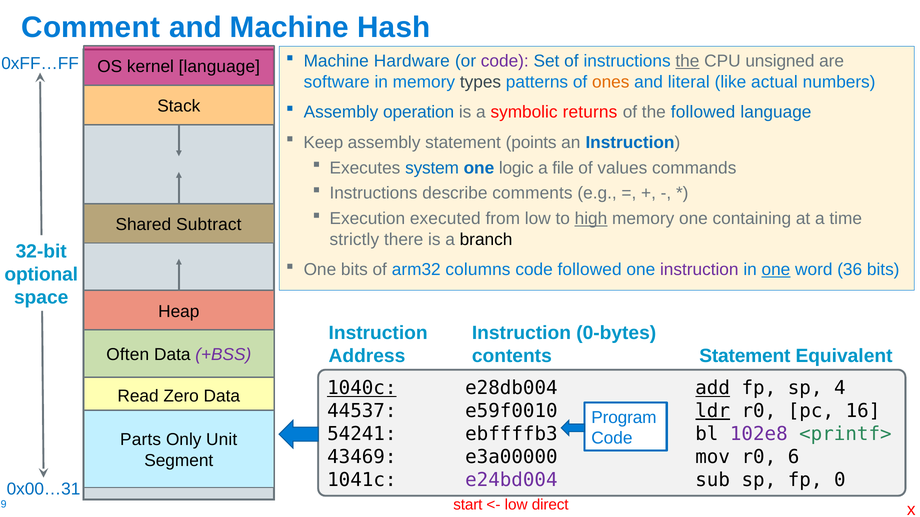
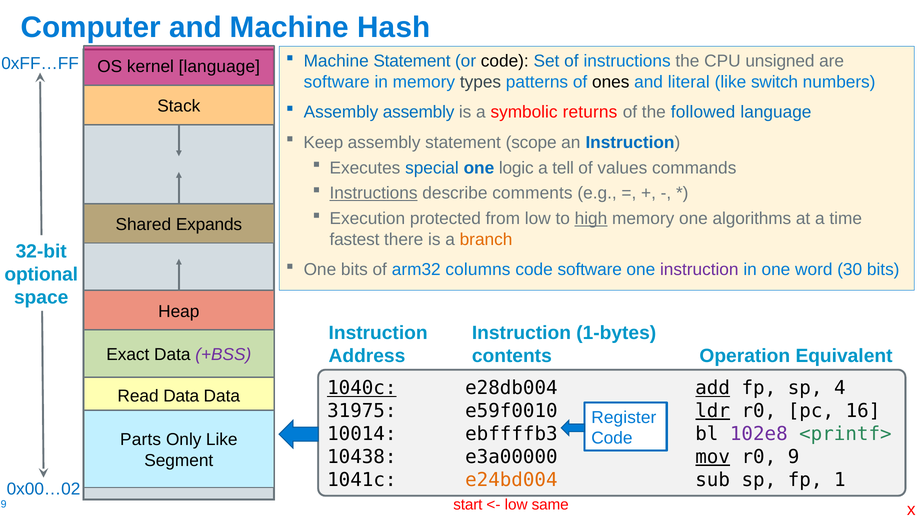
Comment: Comment -> Computer (91, 27)
Machine Hardware: Hardware -> Statement (412, 61)
code colour: purple -> black (505, 61)
the underline: present -> none (687, 61)
ones colour: orange -> black (611, 82)
actual: actual -> switch (775, 82)
Assembly operation: operation -> assembly (419, 112)
points: points -> scope (531, 143)
system: system -> special (432, 168)
file: file -> tell (563, 168)
Instructions underline: none -> present (374, 193)
executed: executed -> protected (445, 219)
containing: containing -> algorithms (752, 219)
Subtract: Subtract -> Expands (209, 225)
strictly: strictly -> fastest (354, 240)
branch colour: black -> orange (486, 240)
code followed: followed -> software (590, 270)
one underline: present -> none (776, 270)
36: 36 -> 30 (850, 270)
0-bytes: 0-bytes -> 1-bytes (616, 333)
Often: Often -> Exact (128, 355)
contents Statement: Statement -> Operation (745, 356)
Read Zero: Zero -> Data (181, 397)
44537: 44537 -> 31975 (362, 411)
Program: Program -> Register (624, 418)
54241: 54241 -> 10014 (362, 434)
Only Unit: Unit -> Like (222, 440)
43469: 43469 -> 10438 (362, 457)
mov underline: none -> present (713, 457)
6: 6 -> 9 (794, 457)
e24bd004 colour: purple -> orange (511, 480)
0: 0 -> 1 (840, 480)
0x00…31: 0x00…31 -> 0x00…02 (44, 490)
direct: direct -> same (550, 505)
